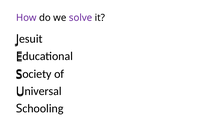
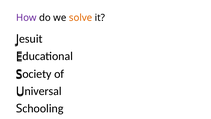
solve colour: purple -> orange (81, 18)
